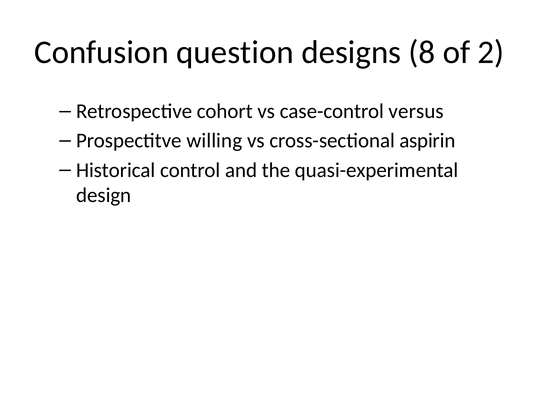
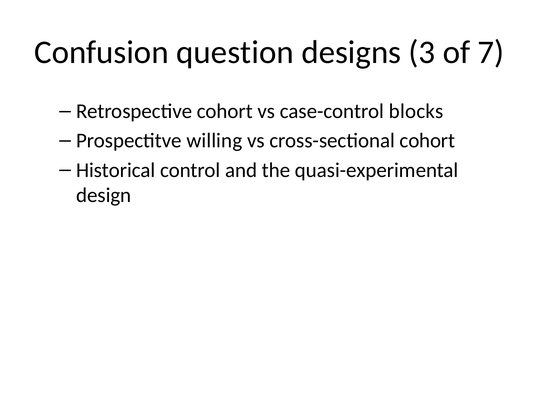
8: 8 -> 3 (422, 52)
2: 2 -> 7 (491, 52)
versus: versus -> blocks (416, 111)
cross-sectional aspirin: aspirin -> cohort (427, 140)
